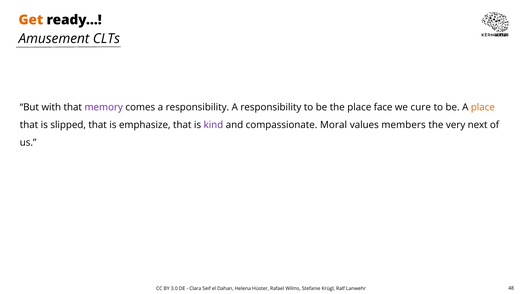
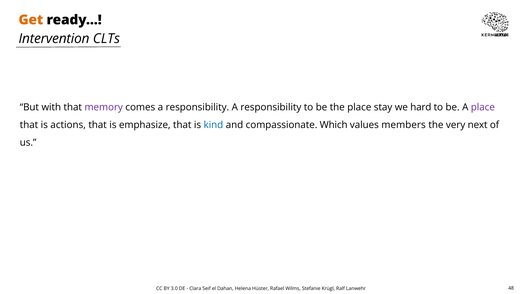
Amusement: Amusement -> Intervention (54, 39)
face: face -> stay (383, 107)
cure: cure -> hard (421, 107)
place colour: orange -> purple (483, 107)
slipped: slipped -> actions (68, 125)
kind colour: purple -> blue (213, 125)
Moral: Moral -> Which (334, 125)
